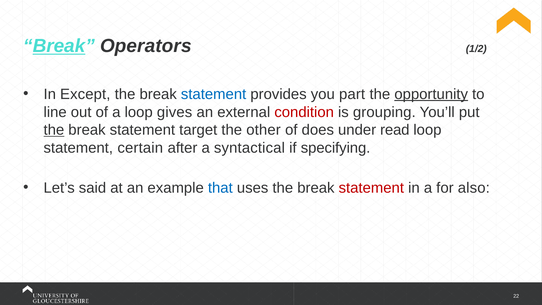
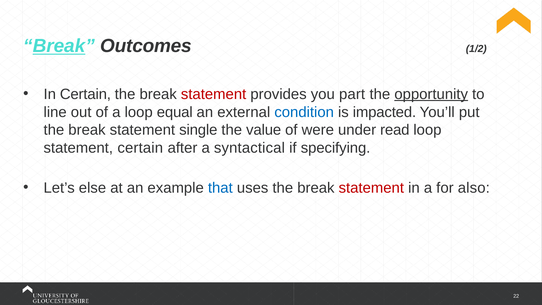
Operators: Operators -> Outcomes (146, 46)
In Except: Except -> Certain (85, 94)
statement colour: blue -> red (214, 94)
gives: gives -> equal (175, 112)
condition colour: red -> blue (304, 112)
grouping: grouping -> impacted (384, 112)
the underline: present -> none (54, 130)
target: target -> single (198, 130)
other: other -> value (264, 130)
does: does -> were (318, 130)
said: said -> else (92, 188)
